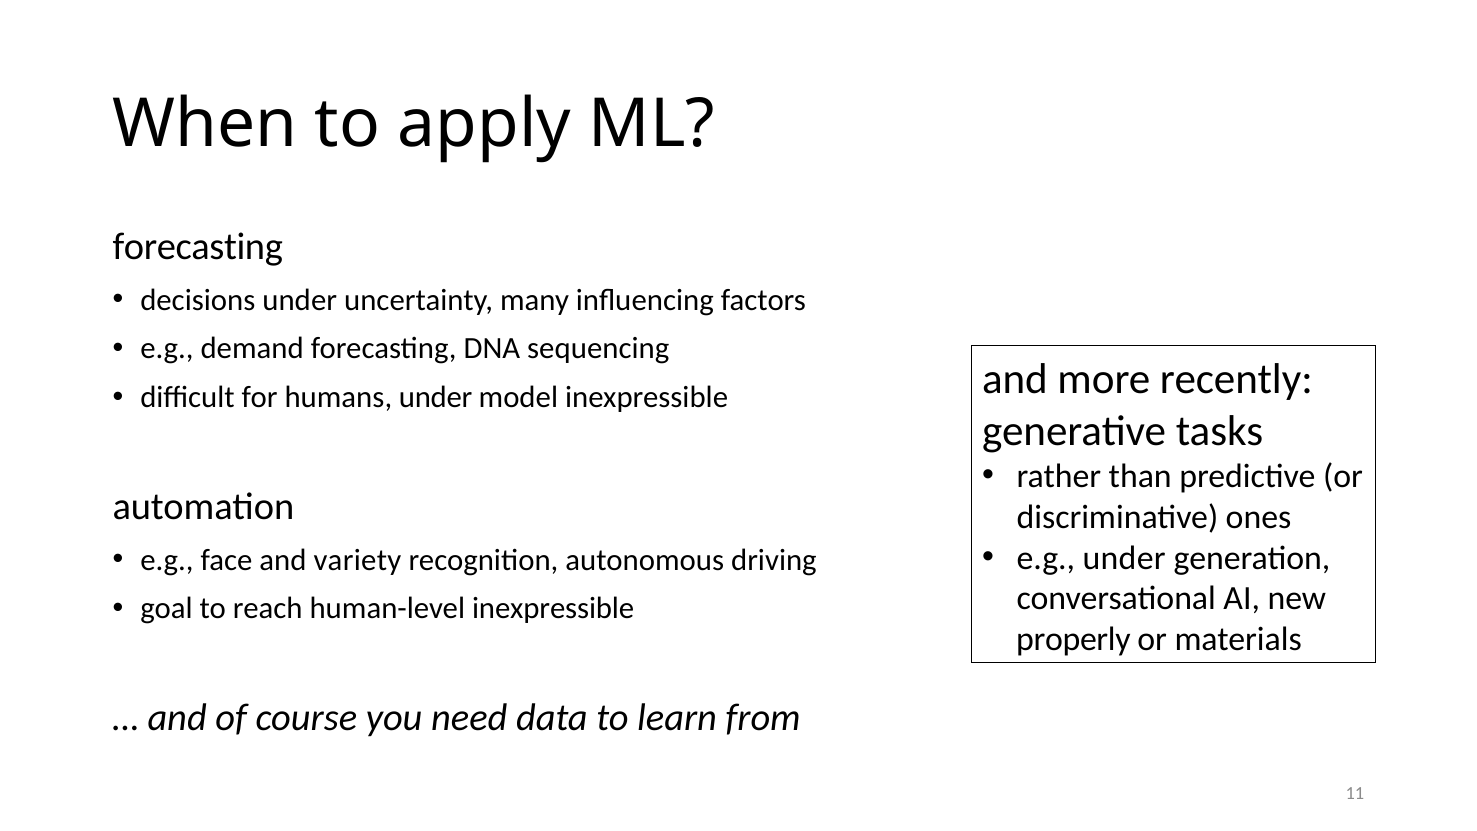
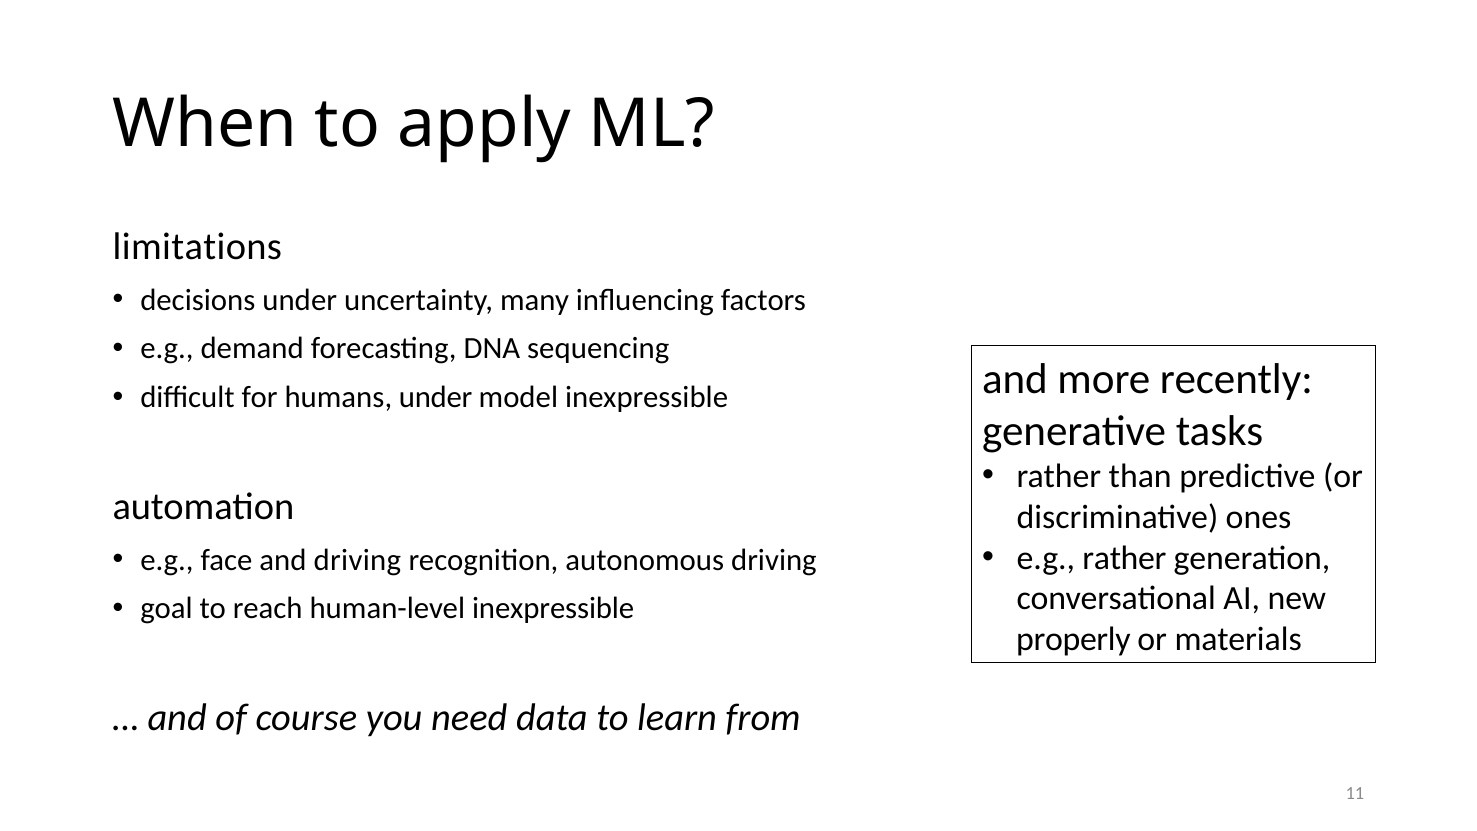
forecasting: forecasting -> limitations (197, 247)
e.g under: under -> rather (1124, 558)
and variety: variety -> driving (357, 560)
